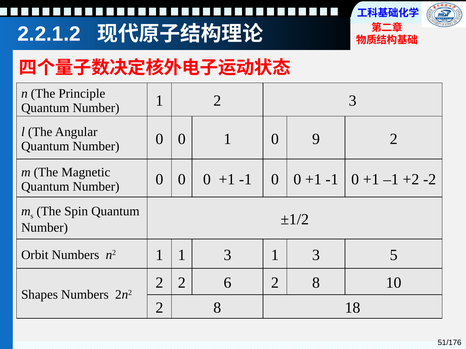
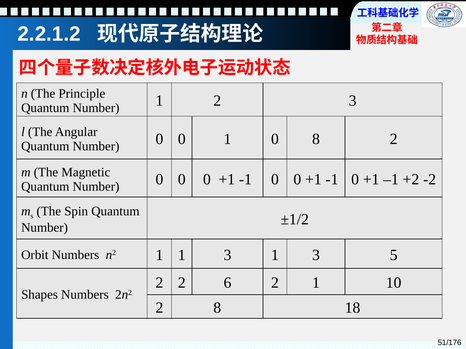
0 9: 9 -> 8 (316, 139)
6 2 8: 8 -> 1 (316, 283)
